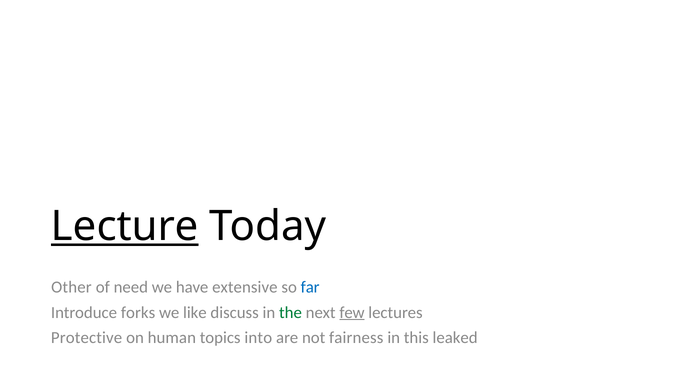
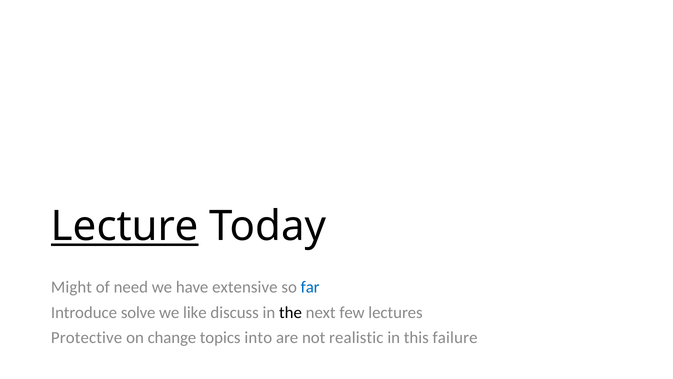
Other: Other -> Might (71, 287)
forks: forks -> solve (138, 312)
the colour: green -> black (290, 312)
few underline: present -> none (352, 312)
human: human -> change (172, 337)
fairness: fairness -> realistic (356, 337)
leaked: leaked -> failure (455, 337)
